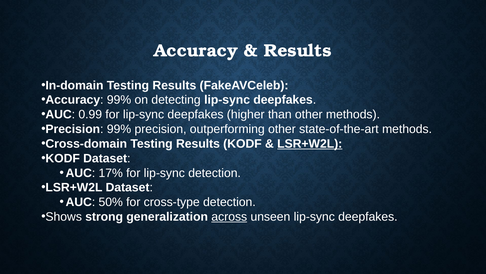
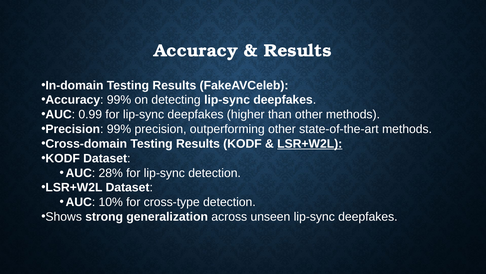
17%: 17% -> 28% (111, 173)
50%: 50% -> 10% (111, 202)
across underline: present -> none (229, 216)
